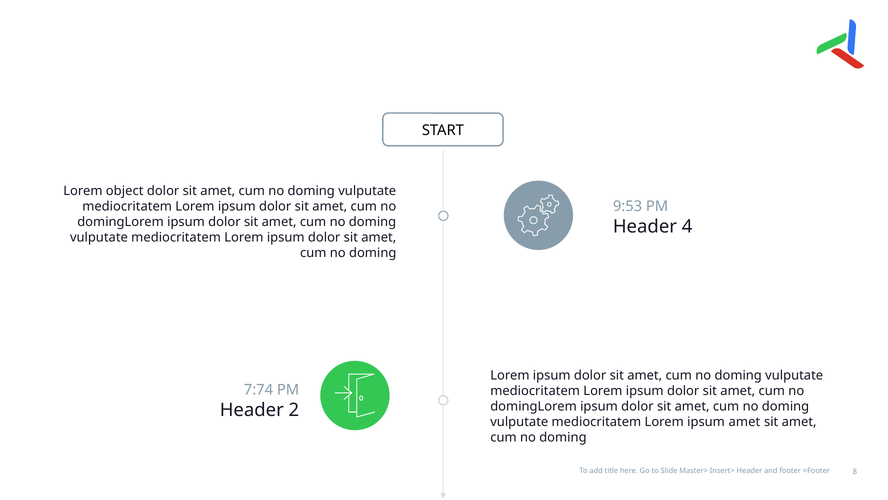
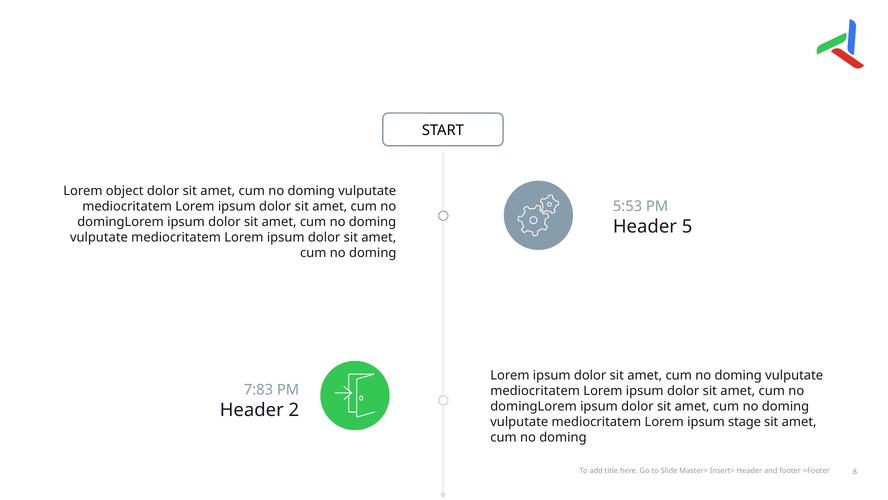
9:53: 9:53 -> 5:53 (628, 206)
4: 4 -> 5 (687, 227)
7:74: 7:74 -> 7:83 (258, 389)
ipsum amet: amet -> stage (745, 422)
